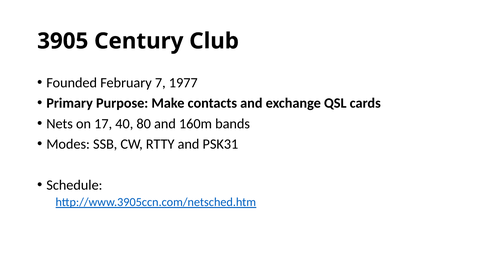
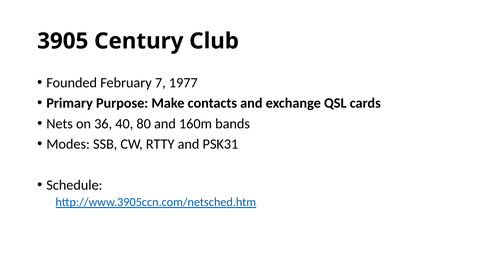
17: 17 -> 36 (103, 123)
